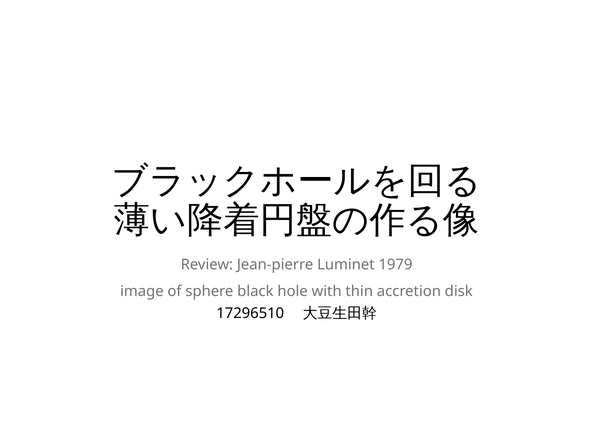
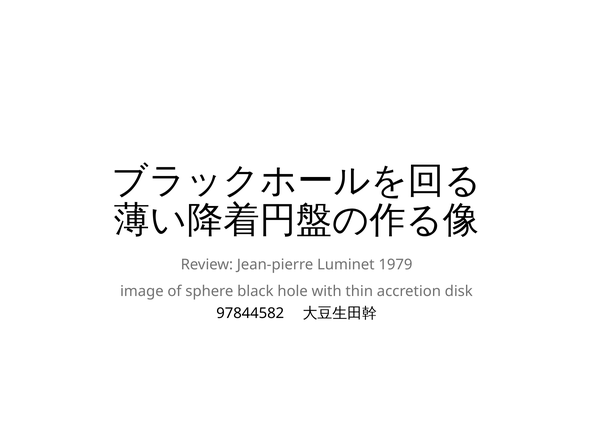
17296510: 17296510 -> 97844582 (250, 314)
